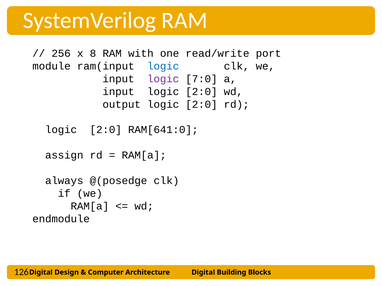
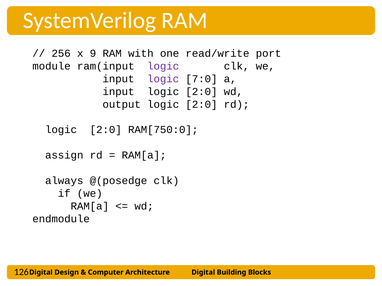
8: 8 -> 9 (93, 54)
logic colour: blue -> purple (163, 66)
RAM[641:0: RAM[641:0 -> RAM[750:0 (163, 130)
